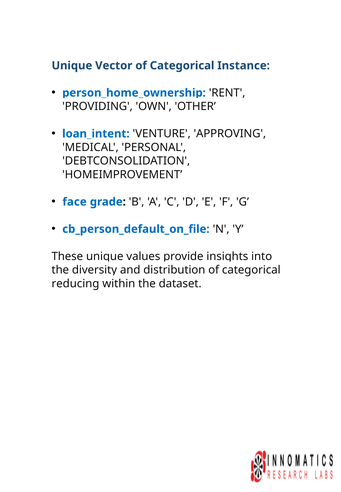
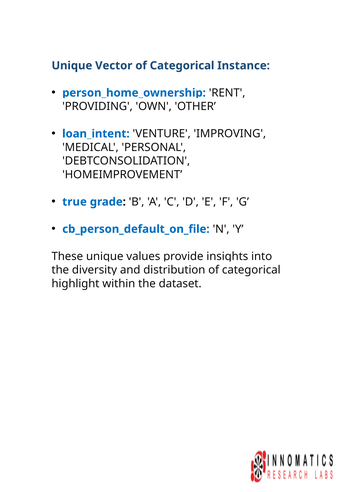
APPROVING: APPROVING -> IMPROVING (230, 134)
face: face -> true (75, 202)
reducing: reducing -> highlight (75, 284)
